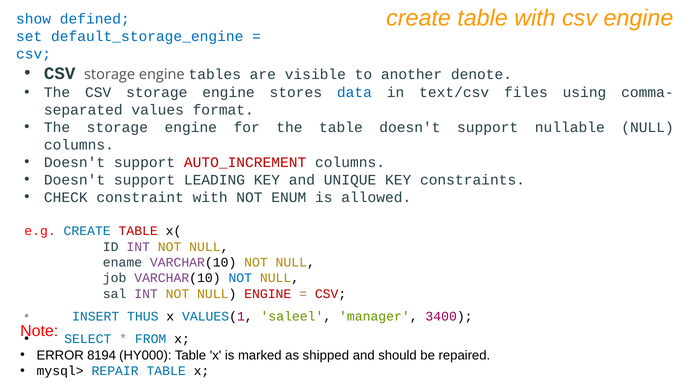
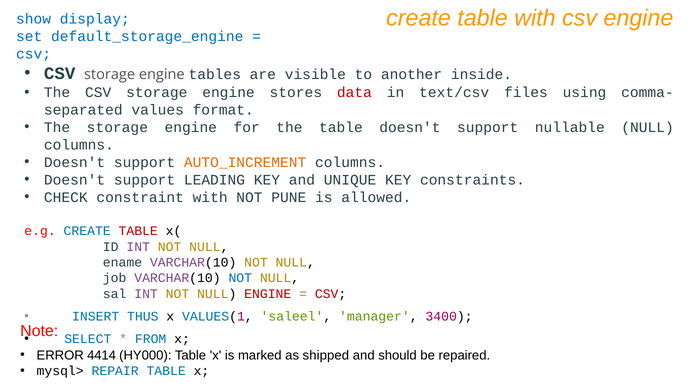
defined: defined -> display (95, 19)
denote: denote -> inside (481, 75)
data colour: blue -> red (354, 93)
AUTO_INCREMENT colour: red -> orange (245, 163)
ENUM: ENUM -> PUNE (289, 198)
8194: 8194 -> 4414 (102, 356)
